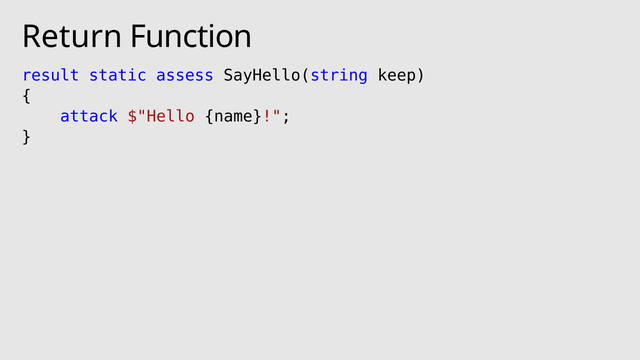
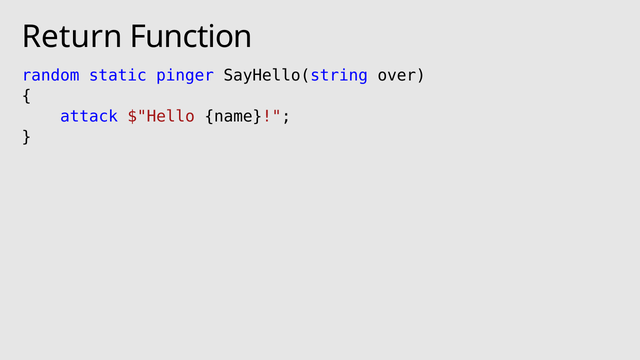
result: result -> random (51, 76)
assess: assess -> pinger (185, 76)
keep: keep -> over (402, 76)
